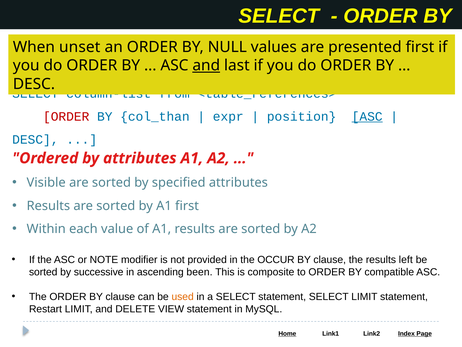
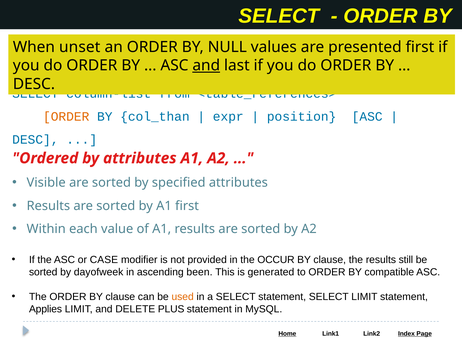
ORDER colour: red -> orange (66, 116)
ASC underline: present -> none (367, 116)
NOTE: NOTE -> CASE (104, 259)
left: left -> still (406, 259)
successive: successive -> dayofweek (99, 272)
composite: composite -> generated (271, 272)
Restart: Restart -> Applies (46, 309)
VIEW: VIEW -> PLUS (171, 309)
